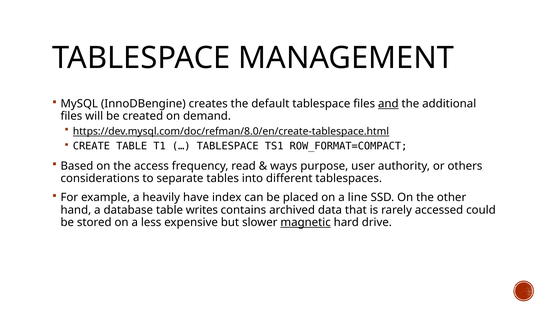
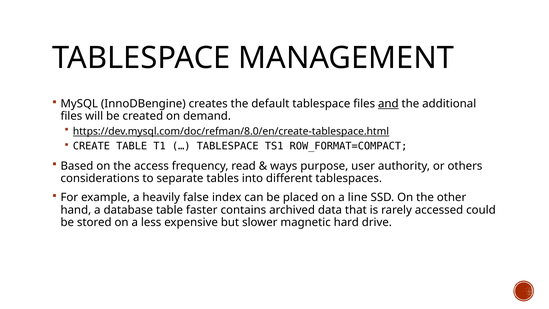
have: have -> false (196, 197)
writes: writes -> faster (202, 210)
magnetic underline: present -> none (306, 222)
